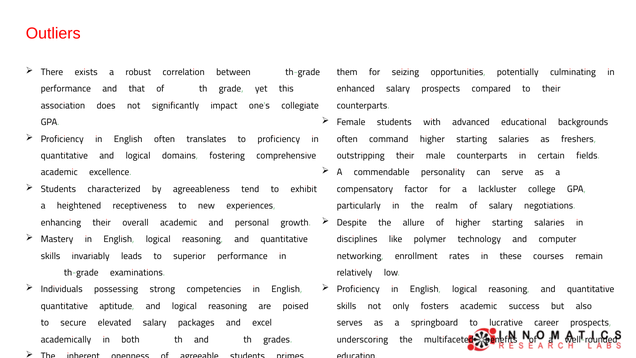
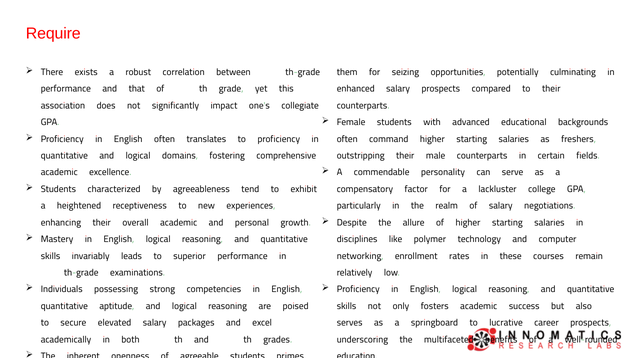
Outliers: Outliers -> Require (53, 34)
